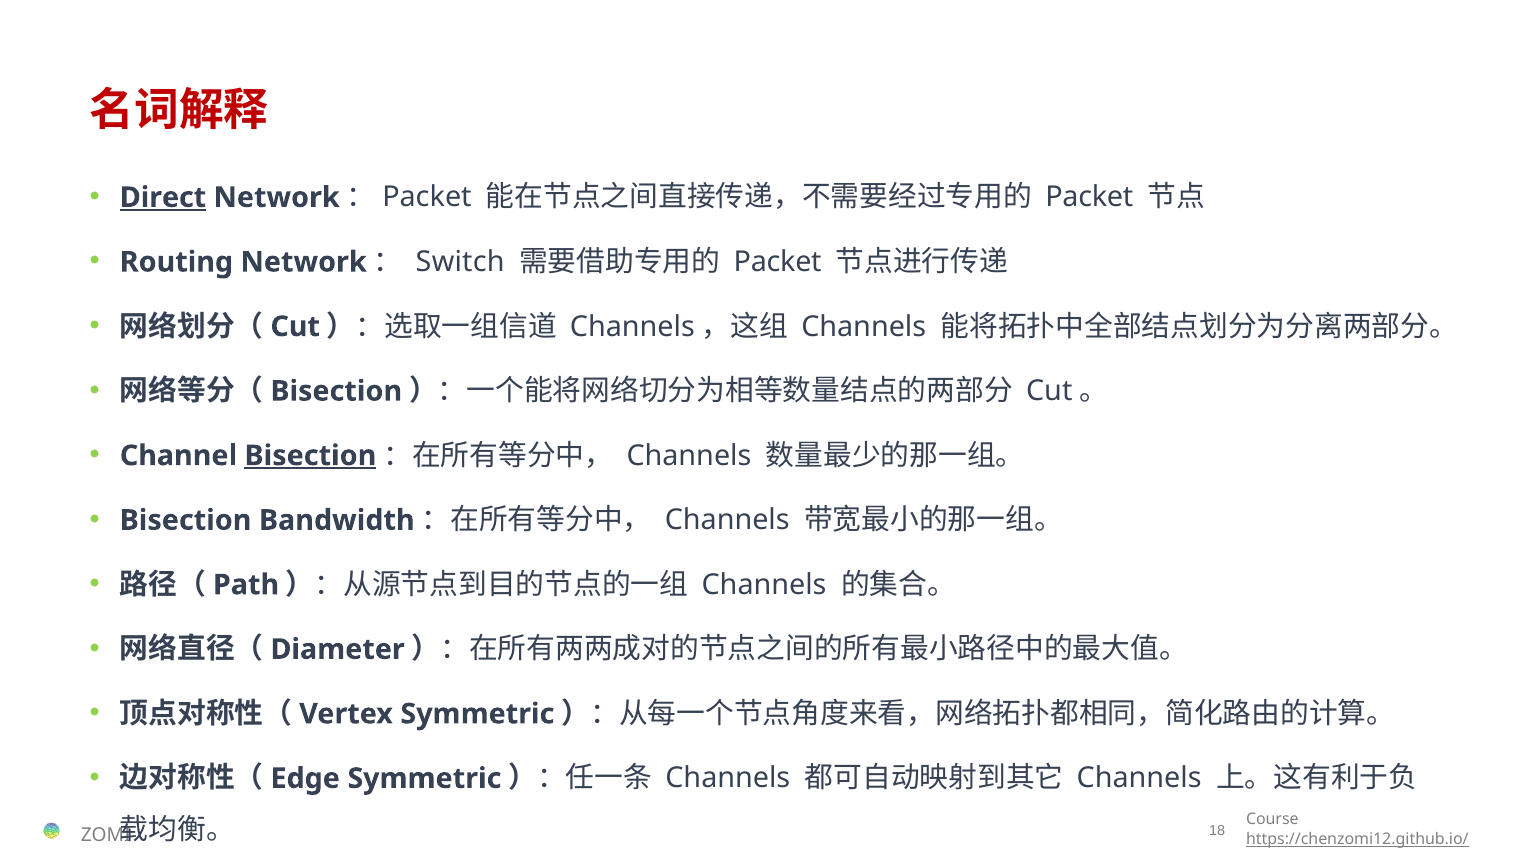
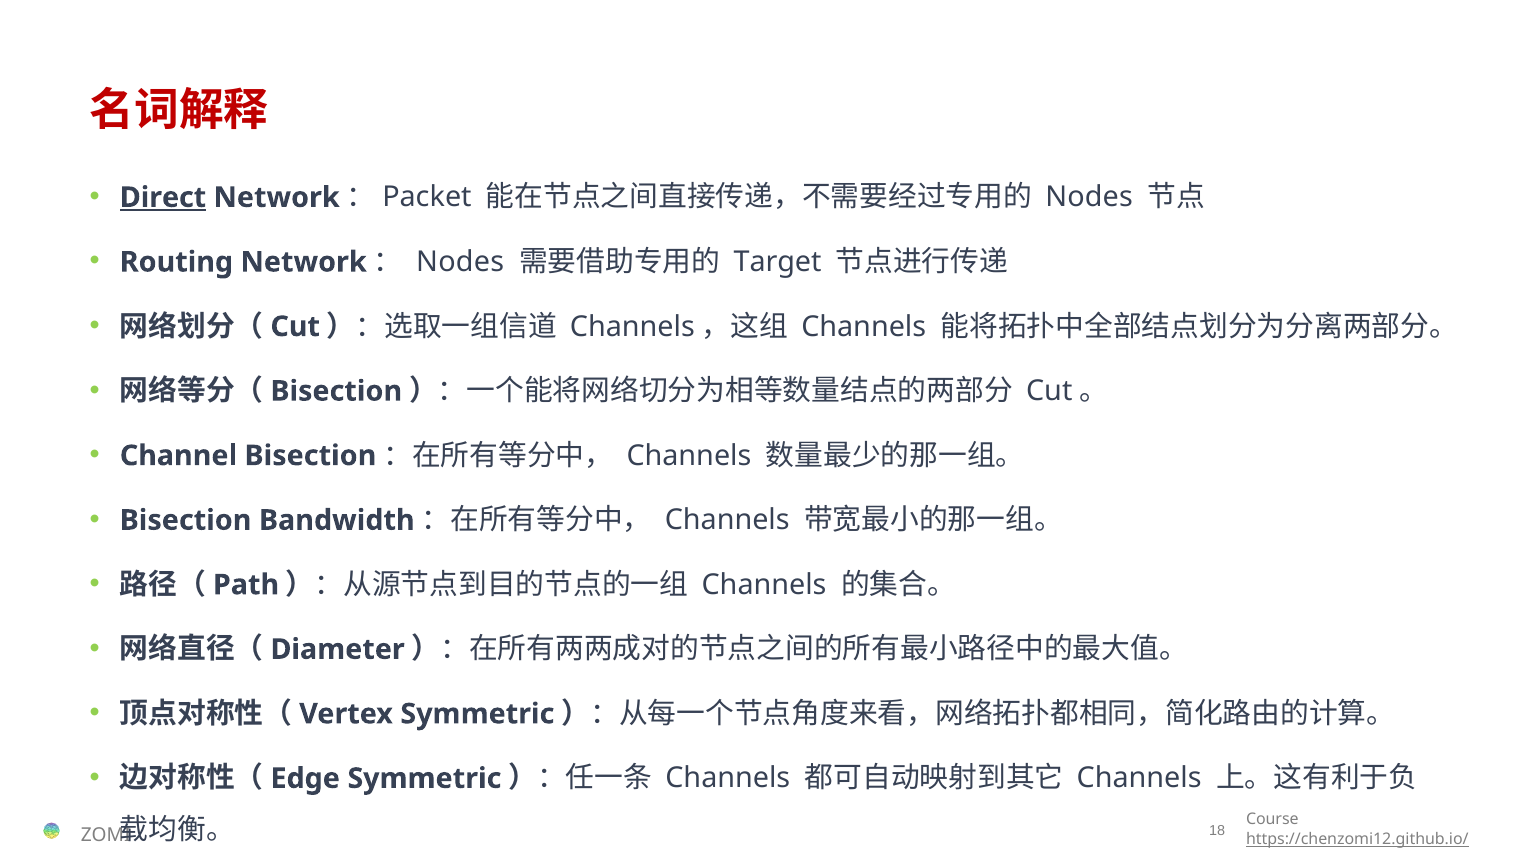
Packet: Packet -> Nodes (1089, 197)
Switch: Switch -> Nodes (460, 262)
Packet: Packet -> Target (778, 262)
Bisection underline: present -> none (310, 455)
